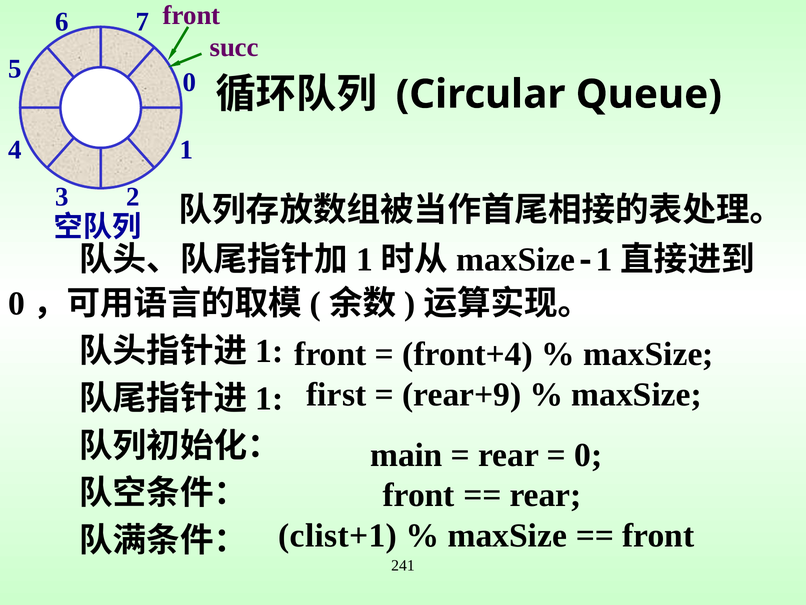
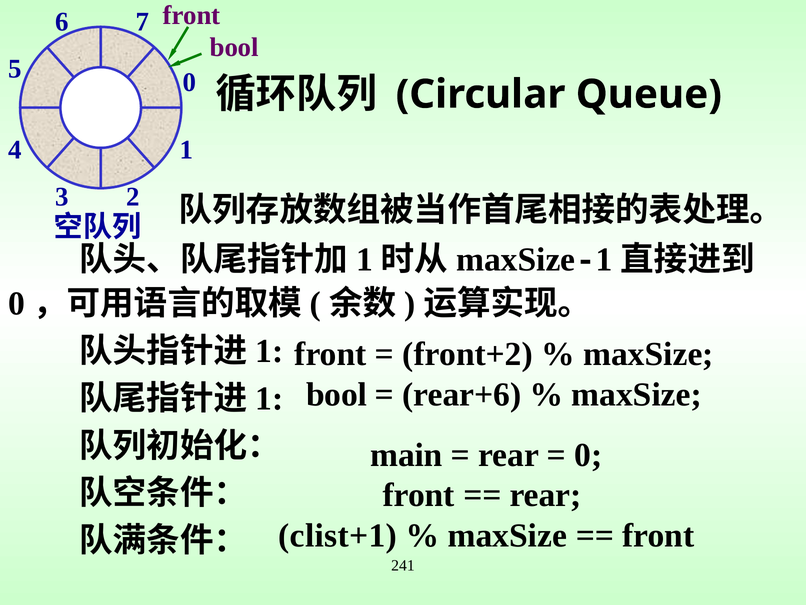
succ: succ -> bool (234, 47)
front+4: front+4 -> front+2 (468, 354)
first: first -> bool (337, 394)
rear+9: rear+9 -> rear+6 (462, 394)
